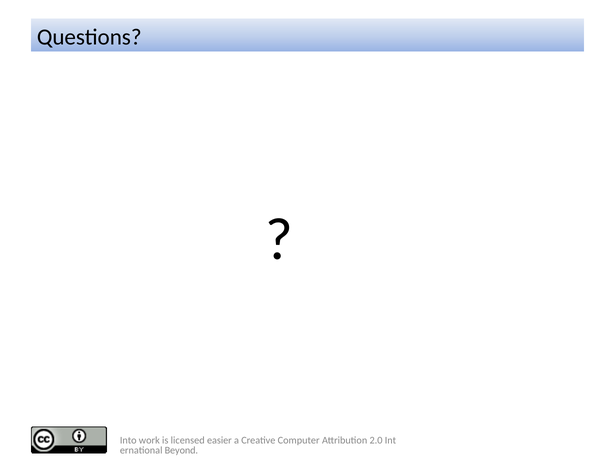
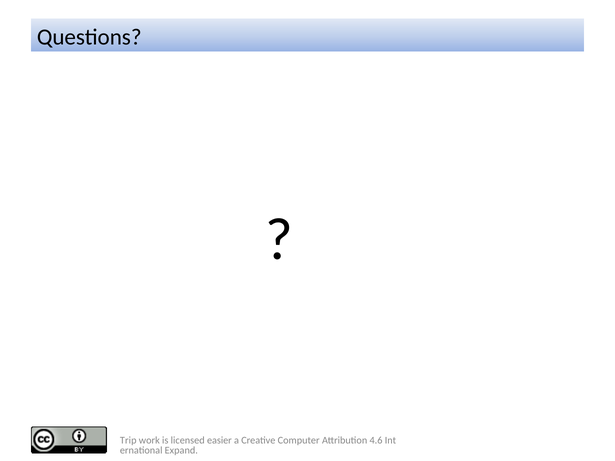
Into: Into -> Trip (128, 440)
2.0: 2.0 -> 4.6 (376, 440)
Beyond: Beyond -> Expand (181, 451)
